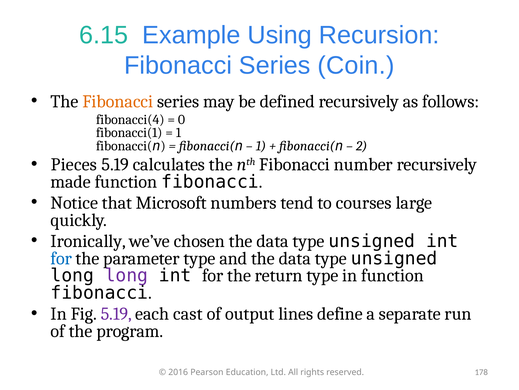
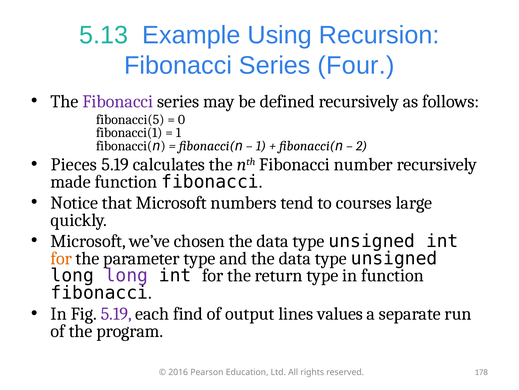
6.15: 6.15 -> 5.13 (104, 35)
Coin: Coin -> Four (356, 65)
Fibonacci colour: orange -> purple (118, 101)
fibonacci(4: fibonacci(4 -> fibonacci(5 (130, 119)
Ironically: Ironically -> Microsoft (88, 241)
for colour: blue -> orange (61, 258)
cast: cast -> find (188, 313)
define: define -> values (340, 313)
